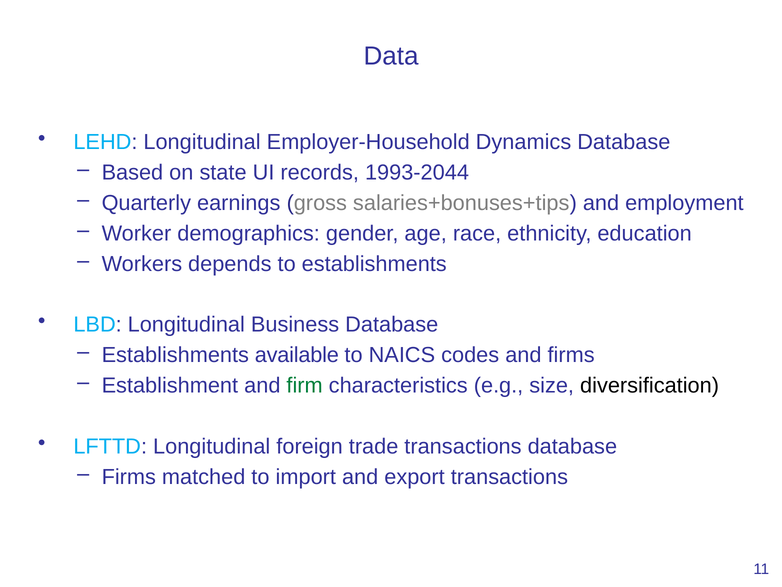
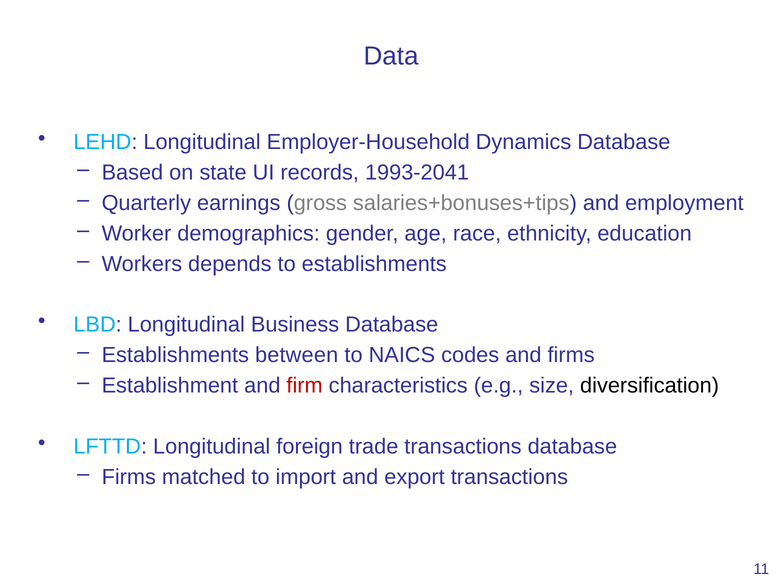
1993-2044: 1993-2044 -> 1993-2041 (417, 172)
available: available -> between (297, 355)
firm colour: green -> red (305, 385)
